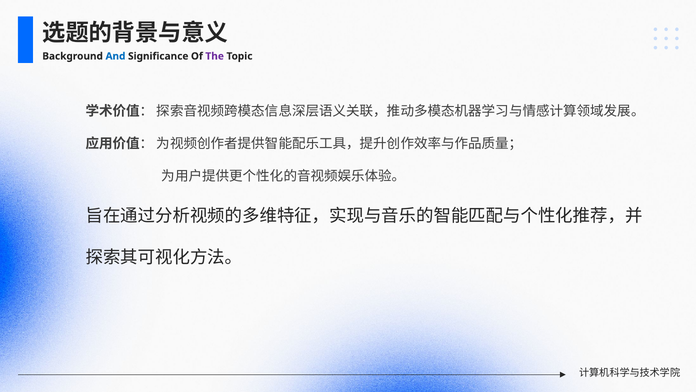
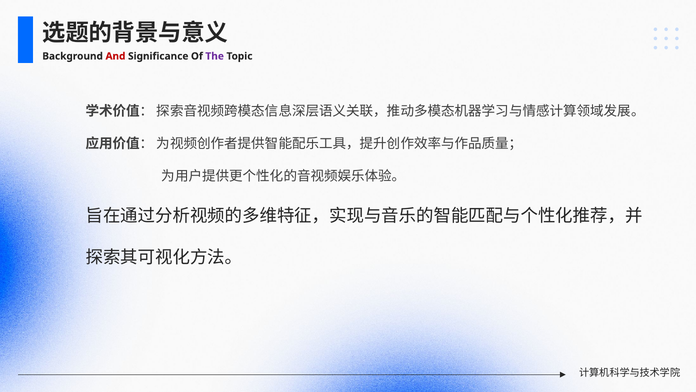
And colour: blue -> red (115, 56)
